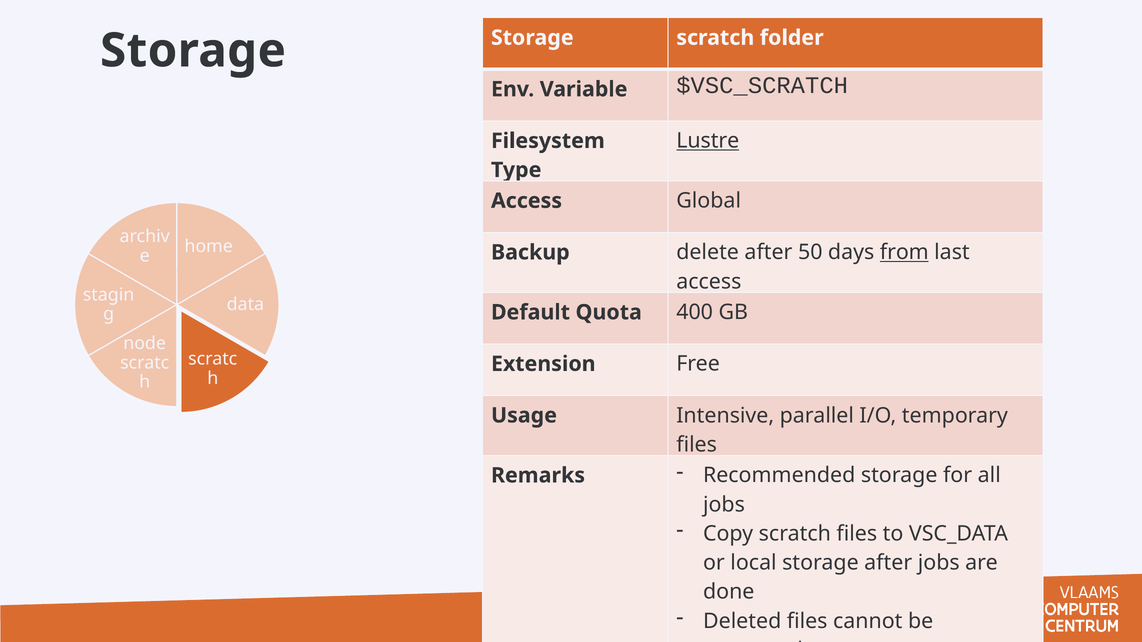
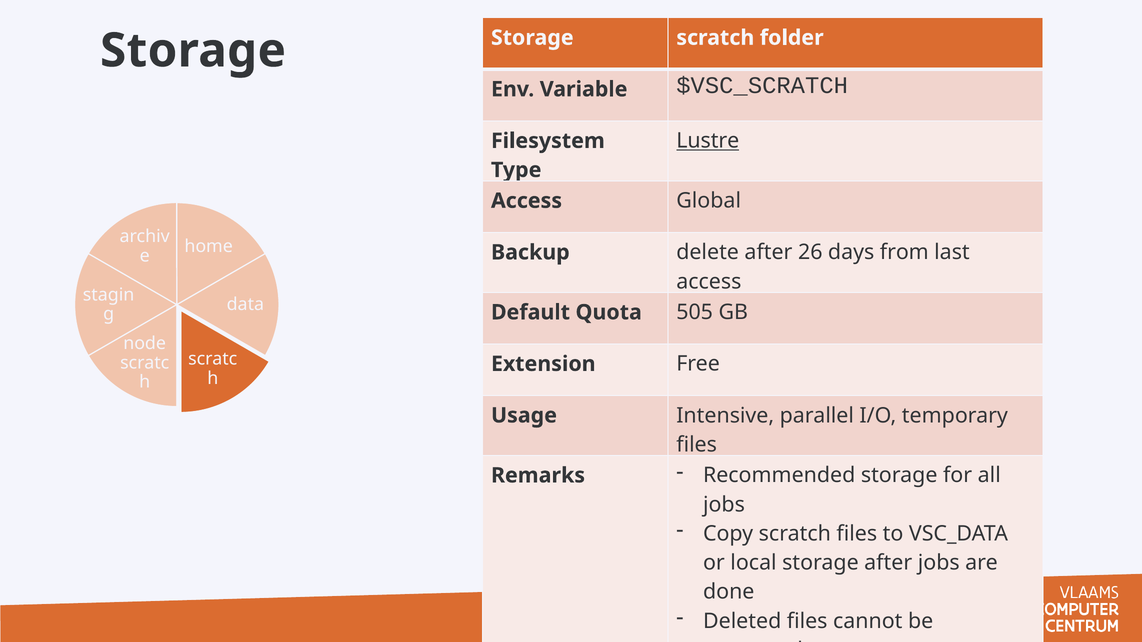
50: 50 -> 26 (810, 253)
from underline: present -> none (904, 253)
400: 400 -> 505 (695, 312)
